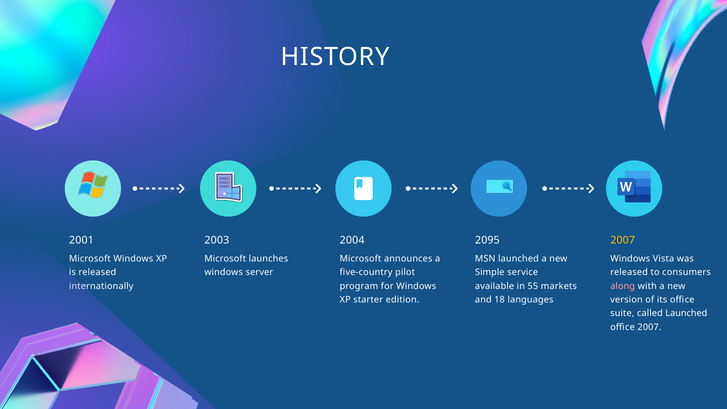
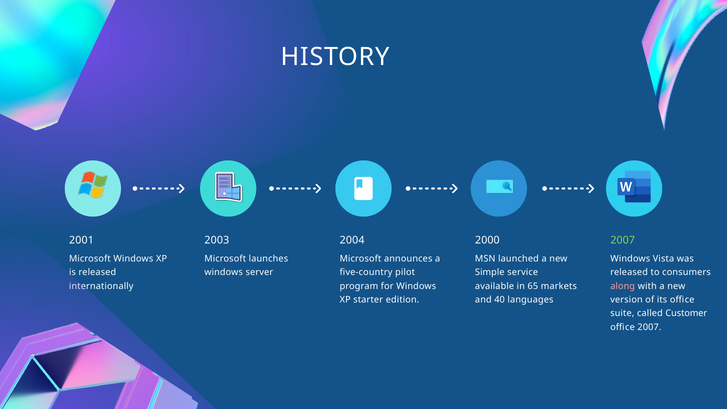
2095: 2095 -> 2000 (487, 240)
2007 colour: yellow -> light green (623, 240)
55: 55 -> 65 (533, 286)
18: 18 -> 40 (500, 300)
called Launched: Launched -> Customer (686, 313)
